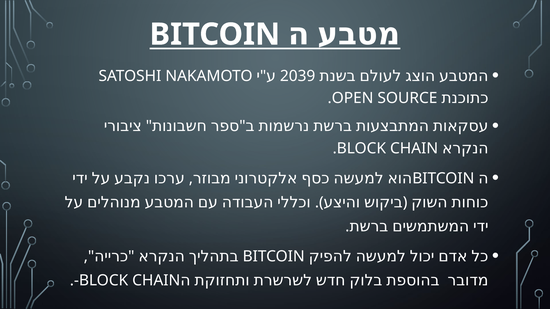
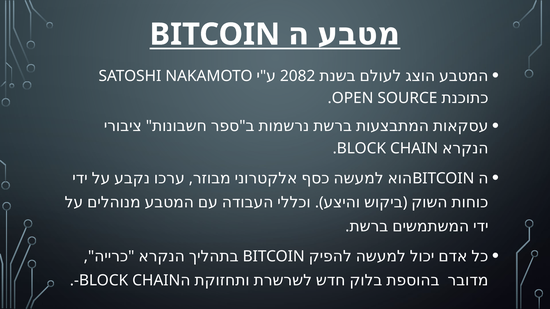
2039: 2039 -> 2082 (298, 76)
